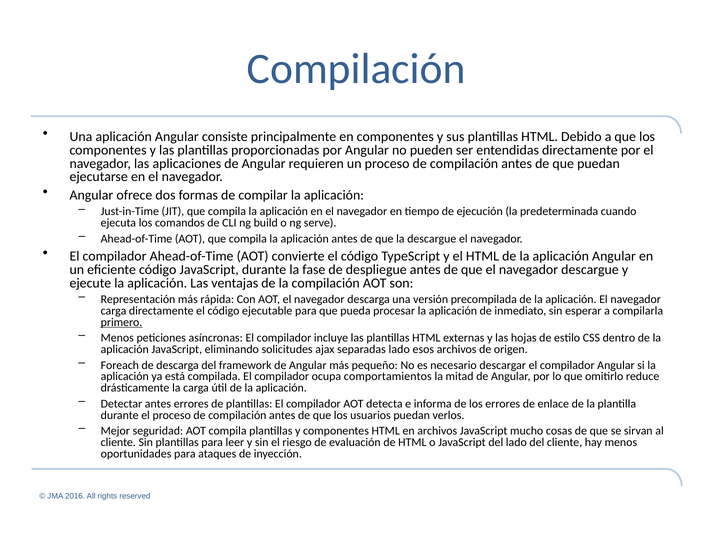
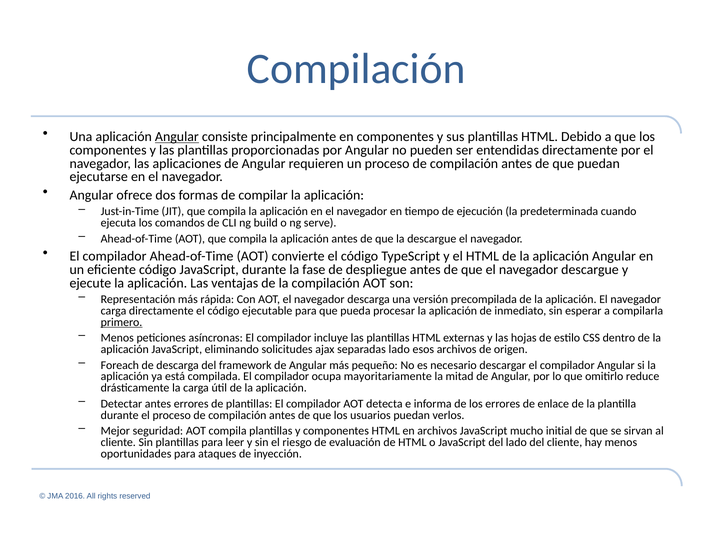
Angular underline: none -> present (177, 137)
comportamientos: comportamientos -> mayoritariamente (388, 377)
cosas: cosas -> initial (559, 432)
